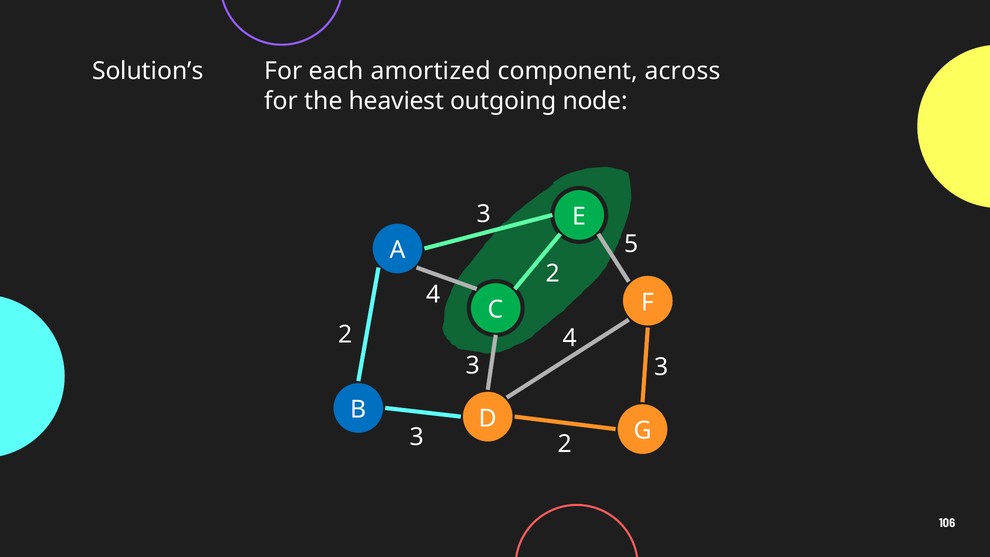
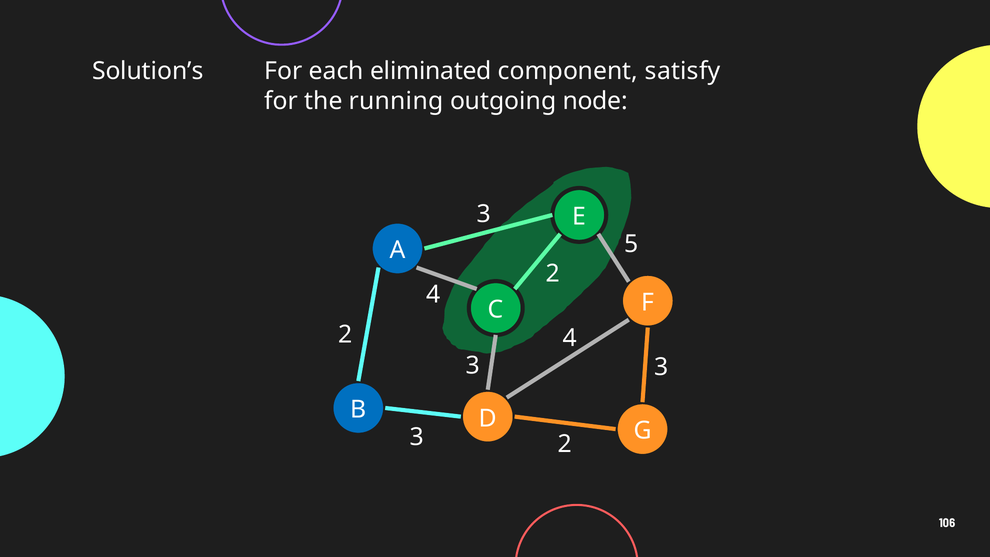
amortized: amortized -> eliminated (431, 71)
across: across -> satisfy (683, 71)
heaviest: heaviest -> running (396, 101)
